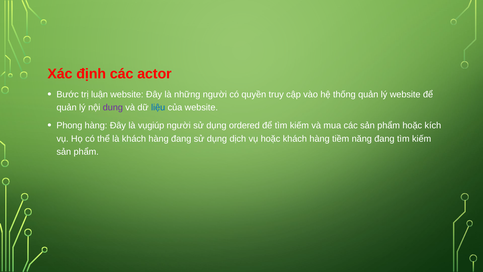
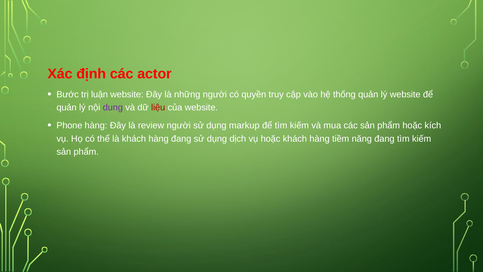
liệu colour: blue -> red (158, 107)
Phong: Phong -> Phone (69, 126)
vụgiúp: vụgiúp -> review (151, 126)
ordered: ordered -> markup (244, 126)
